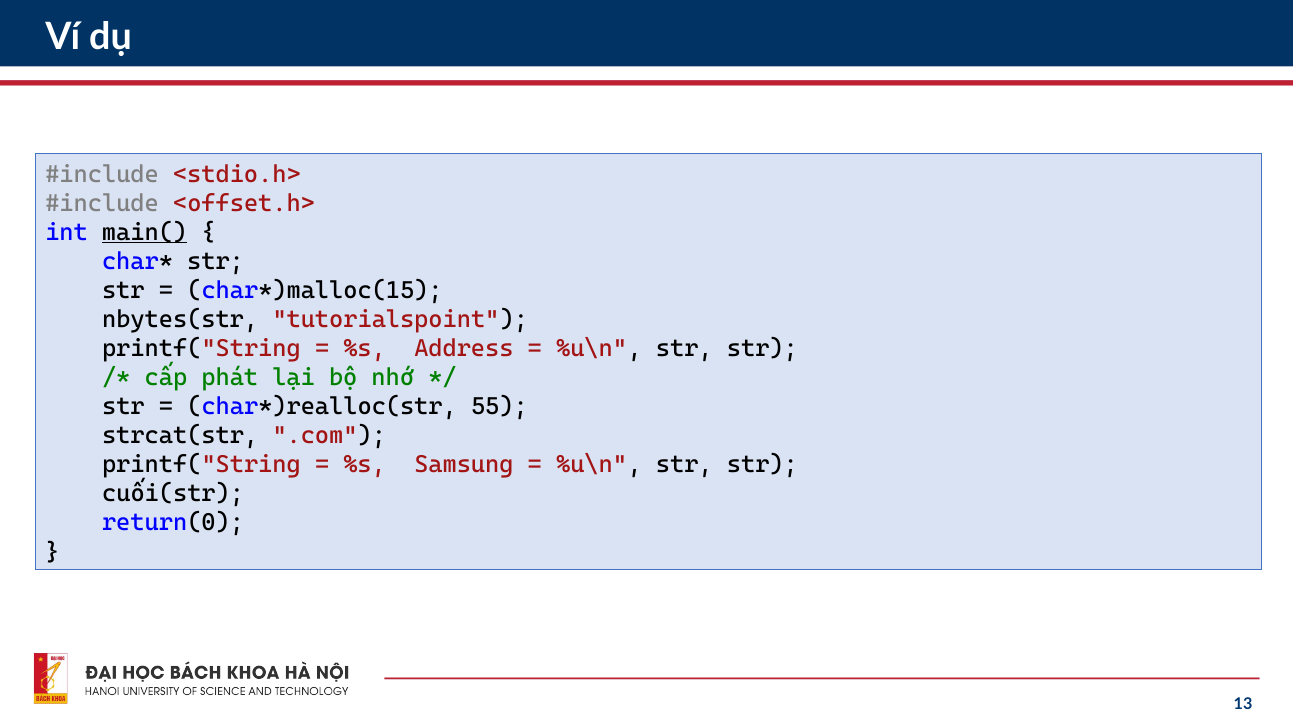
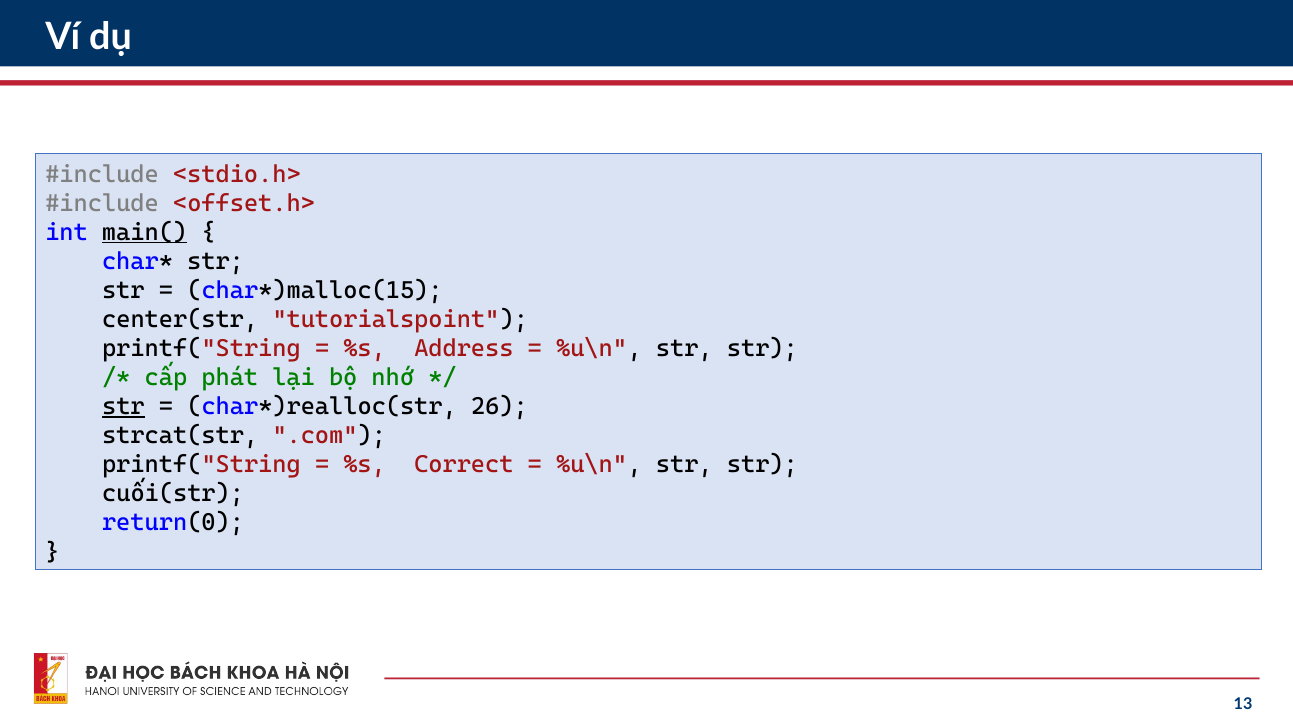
nbytes(str: nbytes(str -> center(str (180, 320)
str underline: none -> present (123, 407)
55: 55 -> 26 (499, 407)
Samsung: Samsung -> Correct (464, 465)
